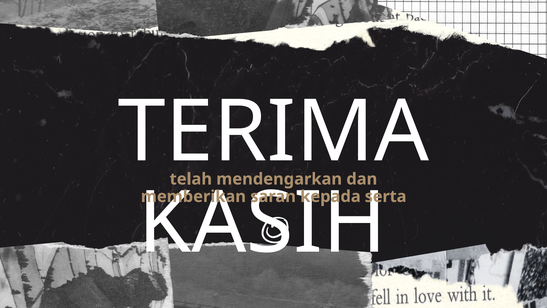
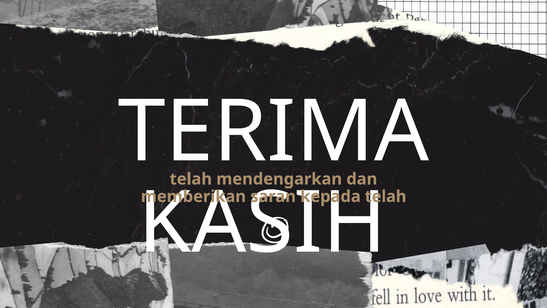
serta: serta -> telah (386, 196)
